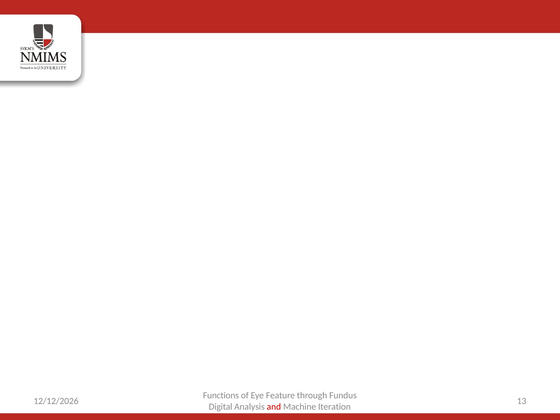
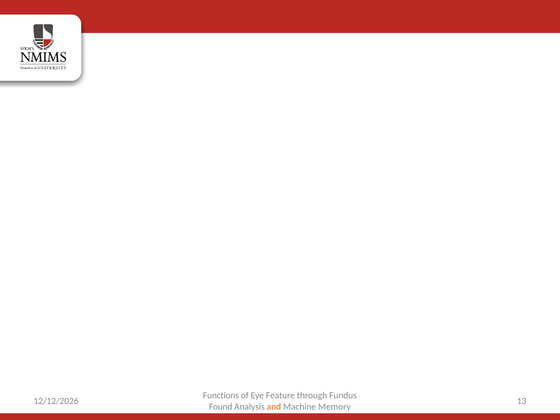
Digital: Digital -> Found (221, 407)
and colour: red -> orange (274, 407)
Iteration: Iteration -> Memory (334, 407)
